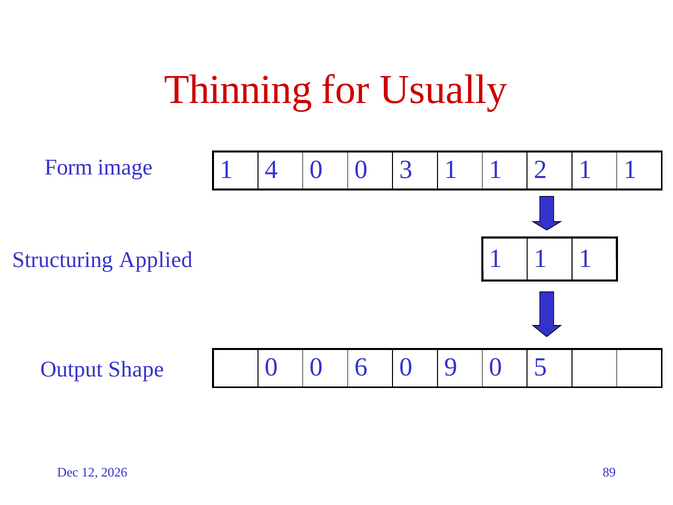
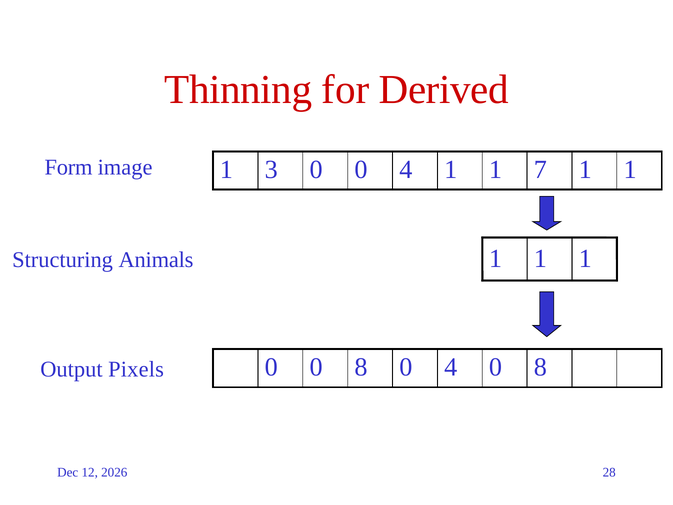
Usually: Usually -> Derived (444, 90)
4: 4 -> 3 (271, 169)
0 0 3: 3 -> 4 (406, 169)
2: 2 -> 7 (540, 169)
Applied: Applied -> Animals (156, 259)
0 0 6: 6 -> 8 (361, 367)
9: 9 -> 4 (451, 367)
5: 5 -> 8 (540, 367)
Shape: Shape -> Pixels (136, 369)
89: 89 -> 28 (609, 472)
